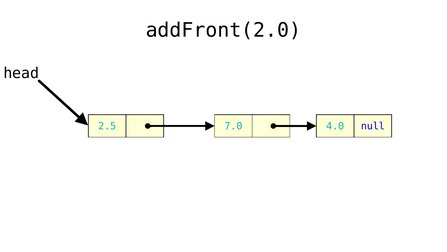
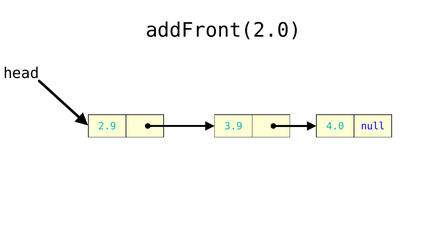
2.5: 2.5 -> 2.9 (107, 126)
7.0: 7.0 -> 3.9 (233, 126)
